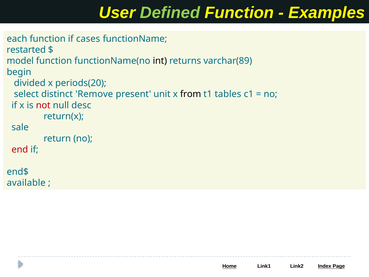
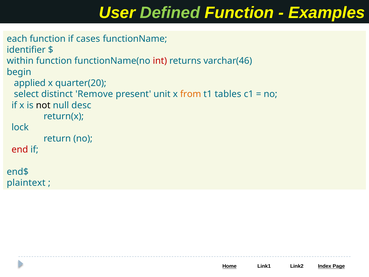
restarted: restarted -> identifier (26, 50)
model: model -> within (20, 61)
int colour: black -> red (160, 61)
varchar(89: varchar(89 -> varchar(46 (228, 61)
divided: divided -> applied (30, 83)
periods(20: periods(20 -> quarter(20 (81, 83)
from colour: black -> orange (191, 94)
not colour: red -> black (43, 105)
sale: sale -> lock (20, 127)
available: available -> plaintext (26, 183)
